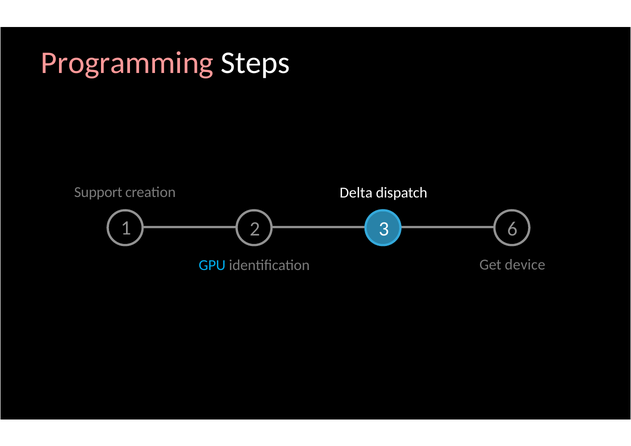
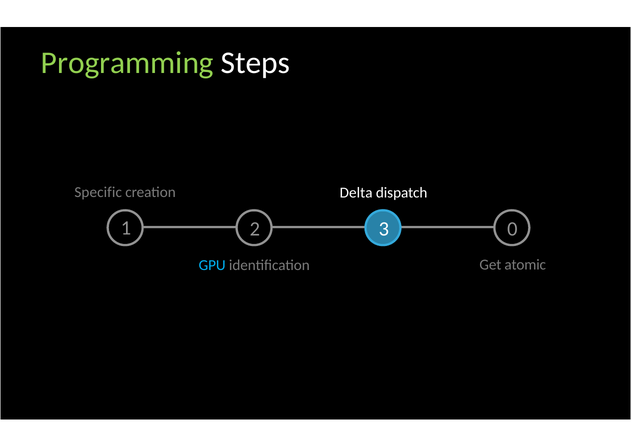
Programming colour: pink -> light green (127, 63)
Support: Support -> Specific (98, 192)
6: 6 -> 0 (512, 229)
device: device -> atomic (525, 265)
